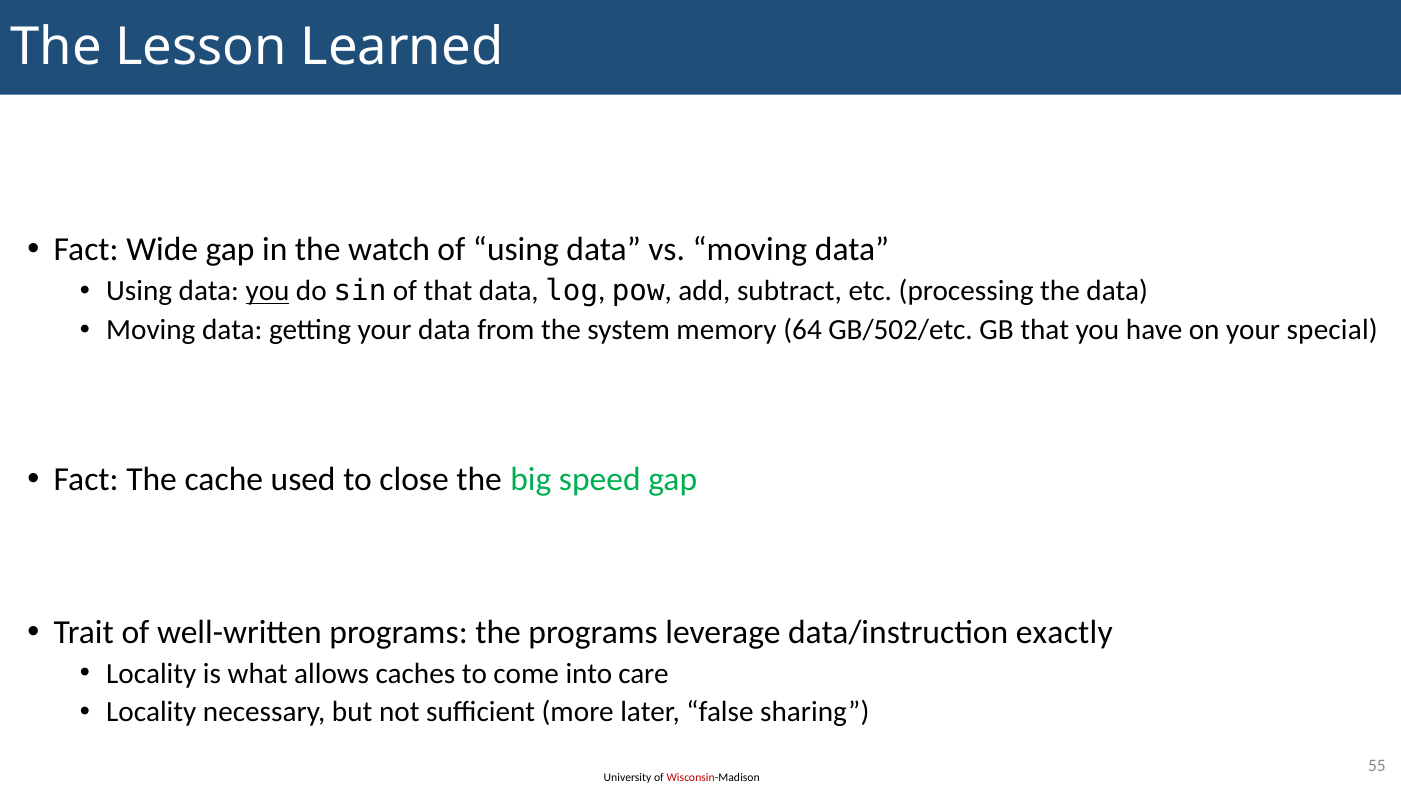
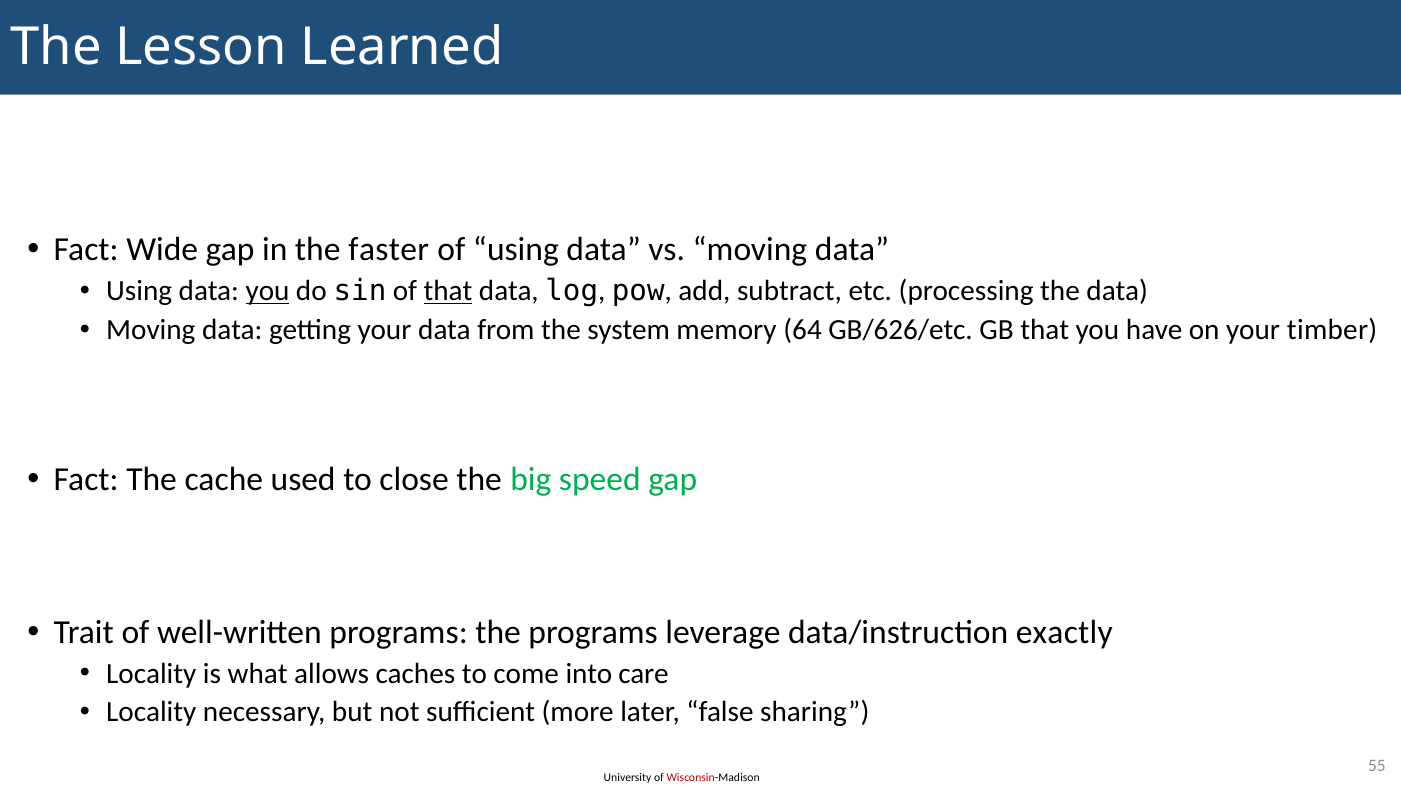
watch: watch -> faster (389, 250)
that underline: none -> present (448, 291)
GB/502/etc: GB/502/etc -> GB/626/etc (901, 330)
special: special -> timber (1332, 330)
